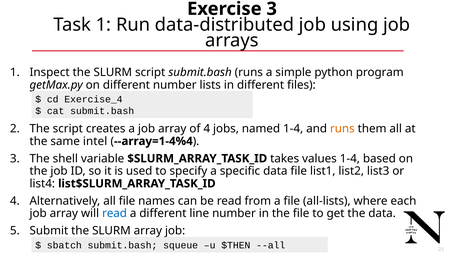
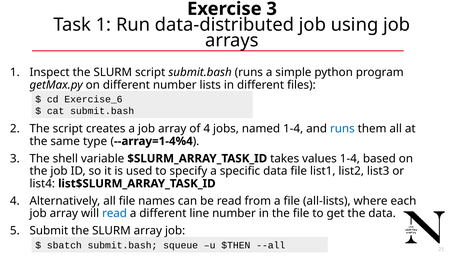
Exercise_4: Exercise_4 -> Exercise_6 (93, 99)
runs colour: orange -> blue (342, 129)
intel: intel -> type (95, 141)
